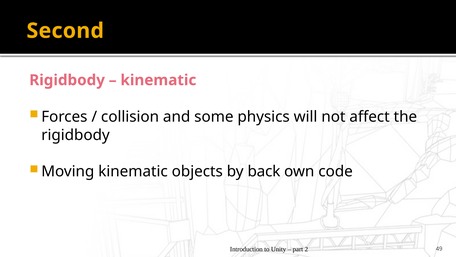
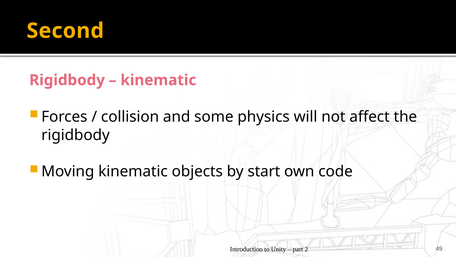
back: back -> start (264, 171)
